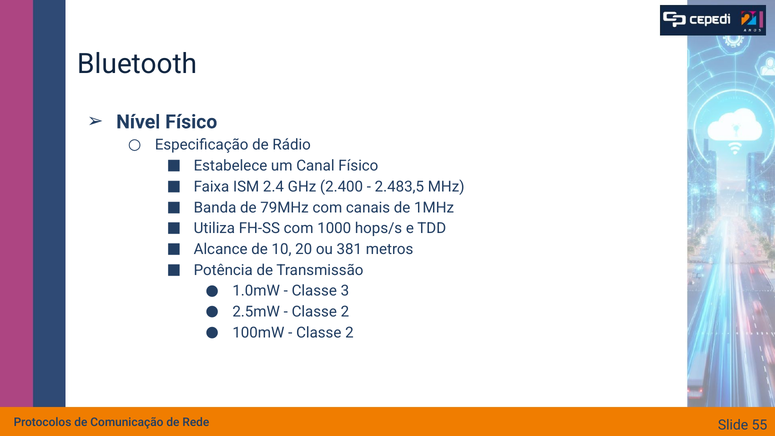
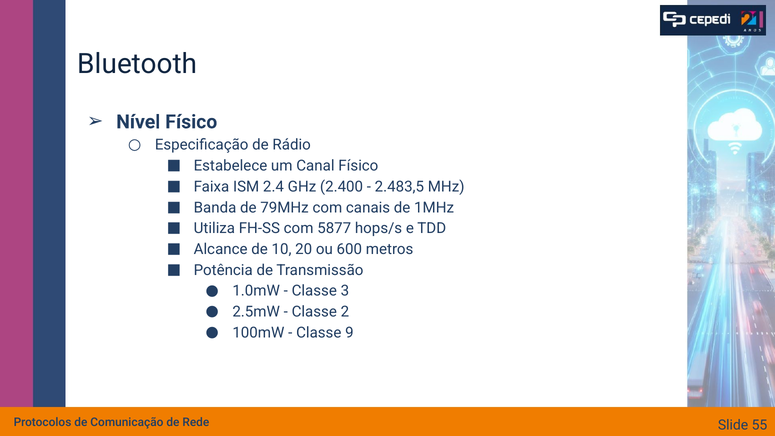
1000: 1000 -> 5877 (334, 228)
381: 381 -> 600 (349, 249)
2: 2 -> 9 (349, 333)
